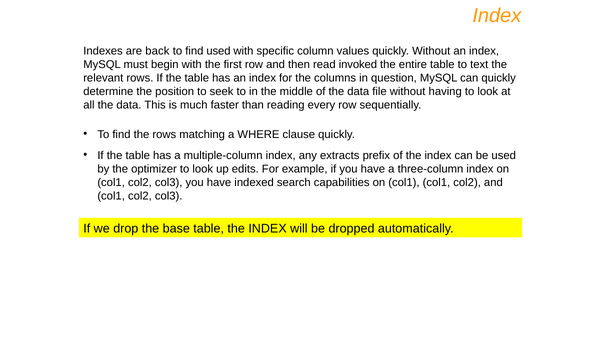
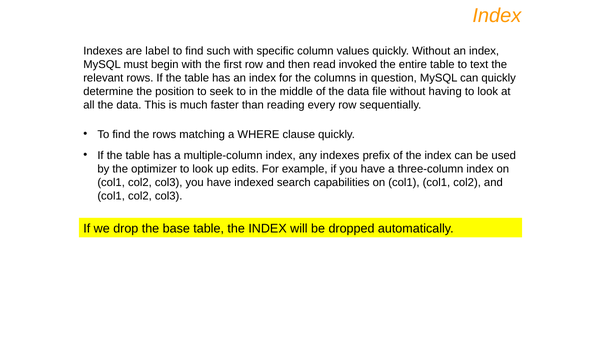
back: back -> label (157, 51)
find used: used -> such (218, 51)
any extracts: extracts -> indexes (340, 155)
